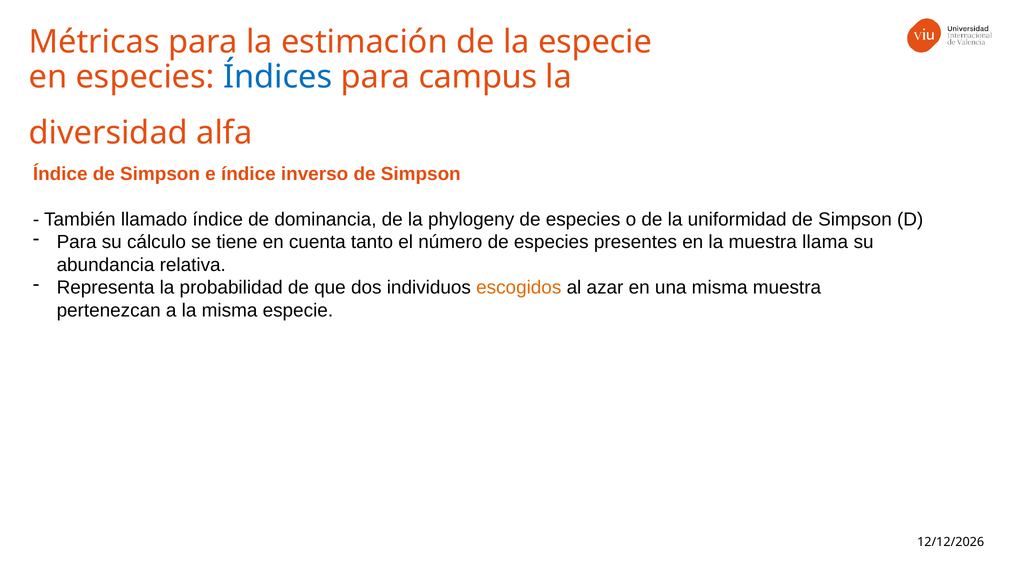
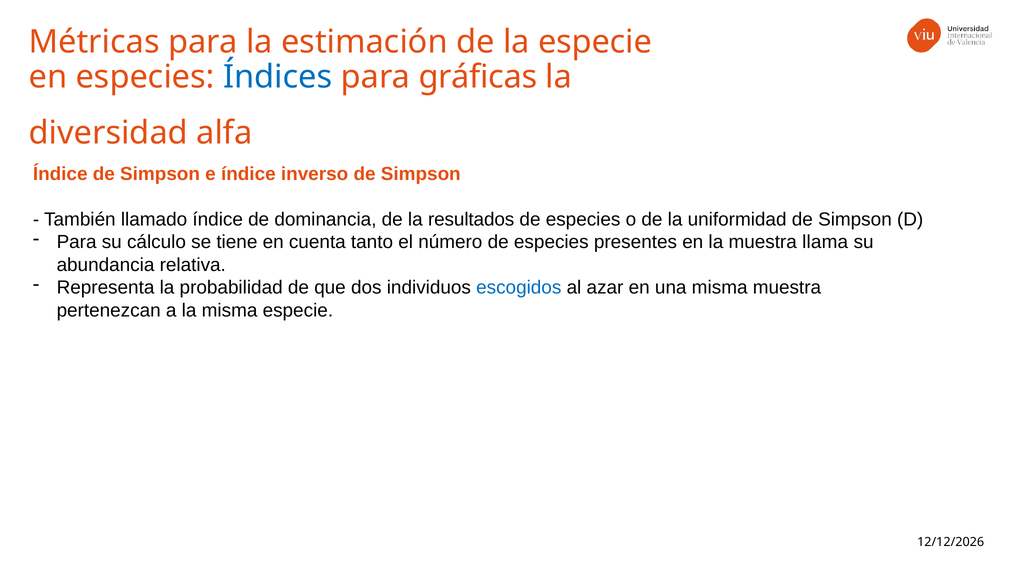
campus: campus -> gráficas (478, 77)
phylogeny: phylogeny -> resultados (471, 220)
escogidos colour: orange -> blue (519, 288)
